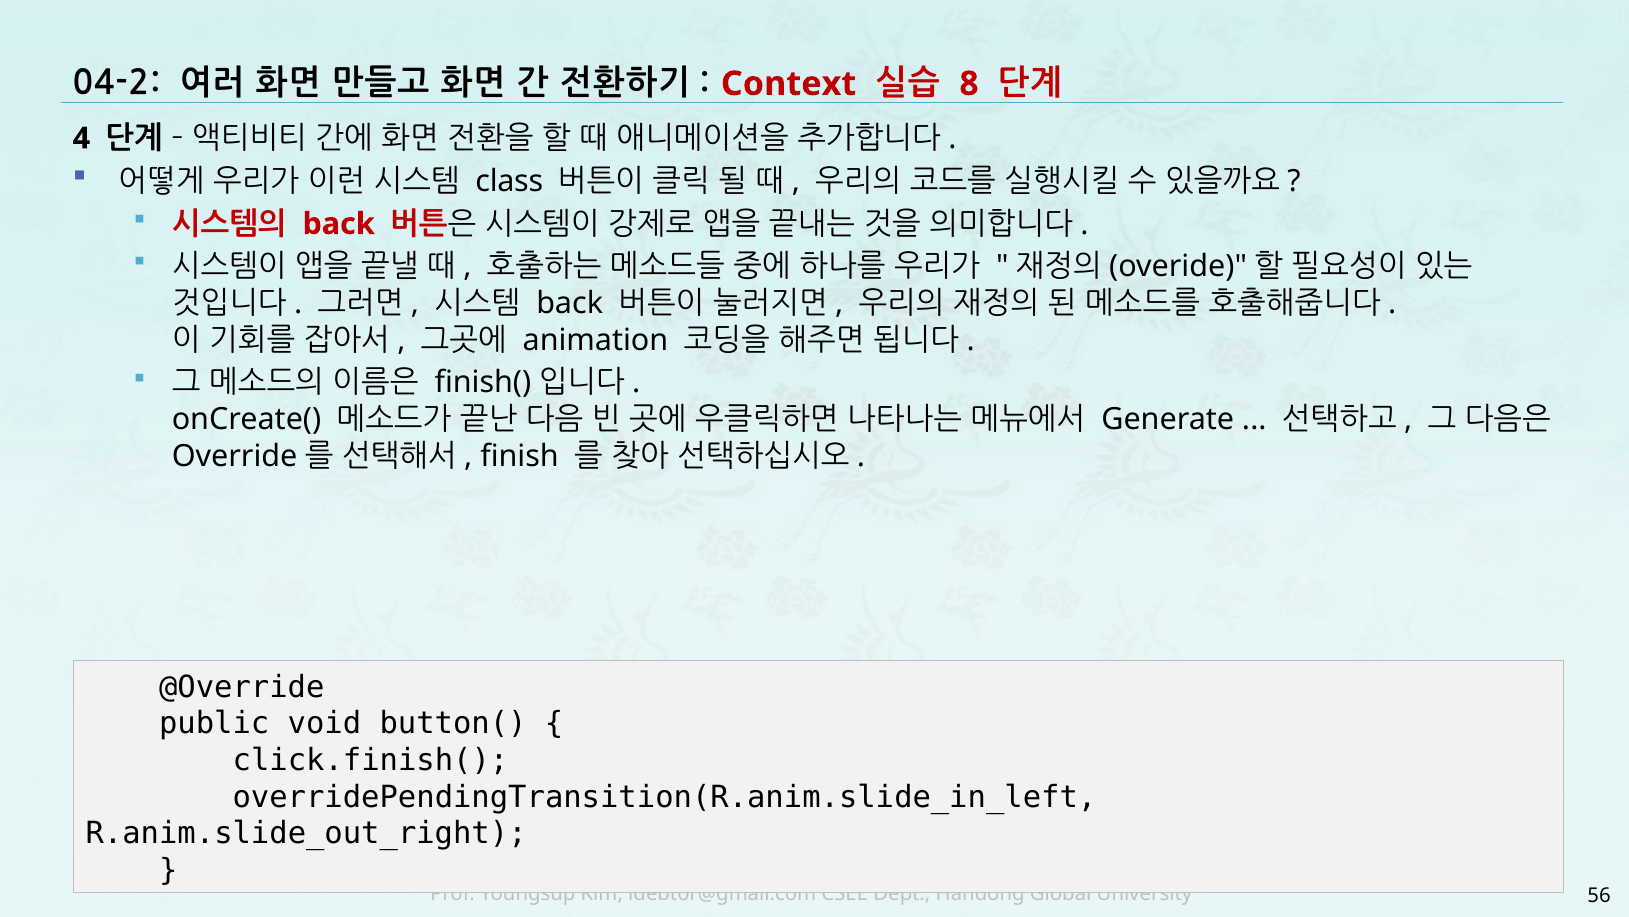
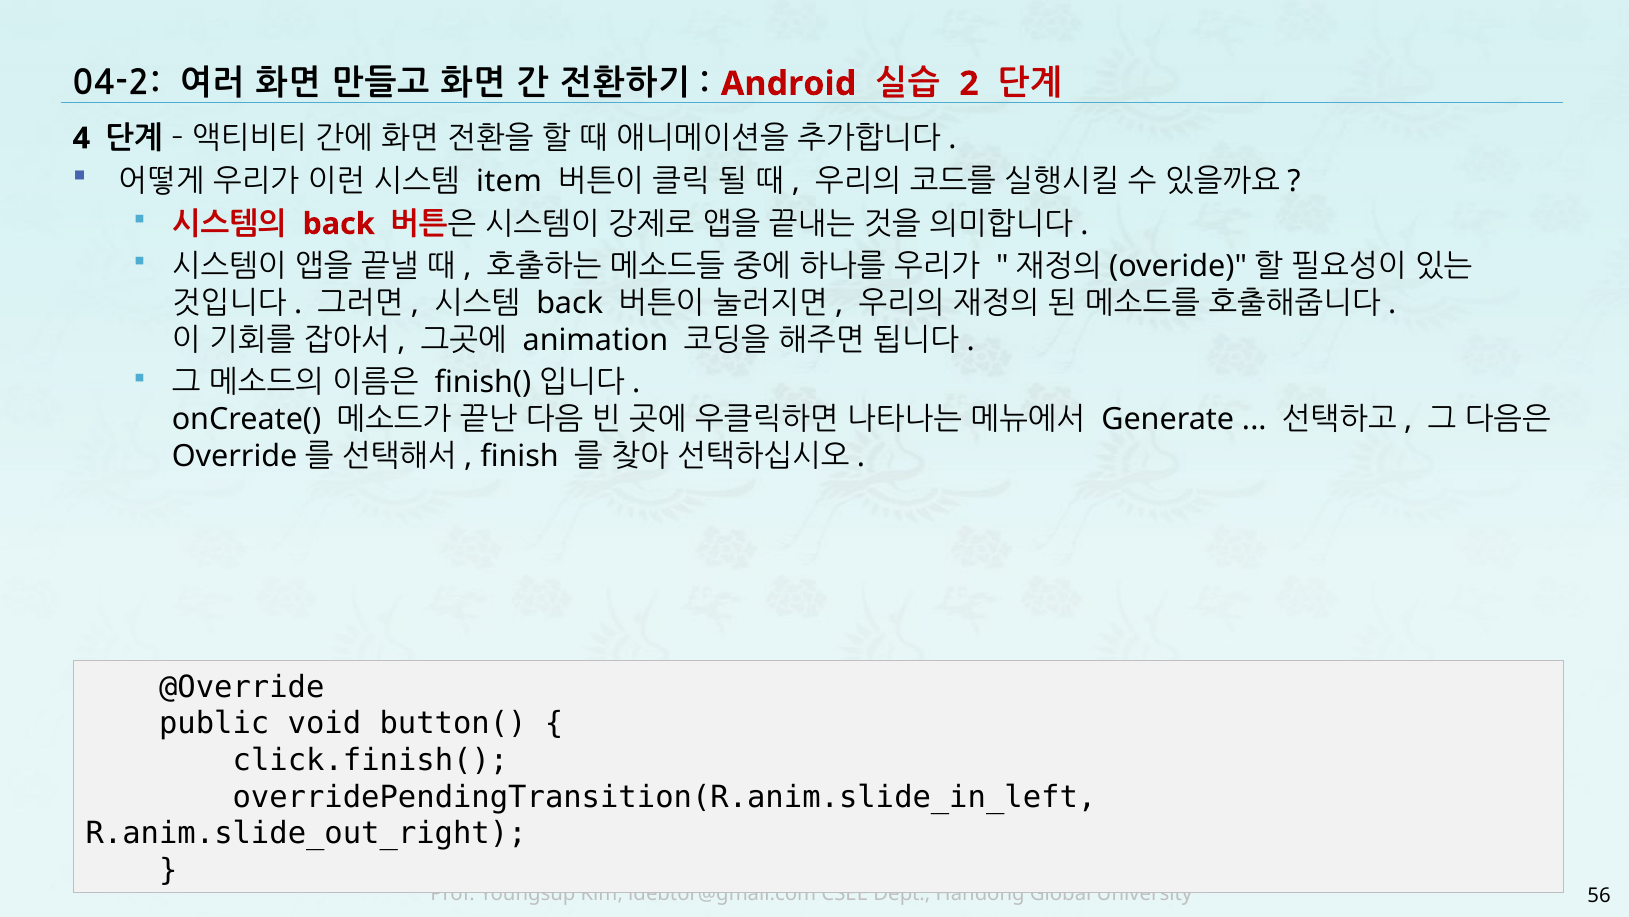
Context: Context -> Android (789, 84)
8: 8 -> 2 (969, 84)
class: class -> item (509, 181)
